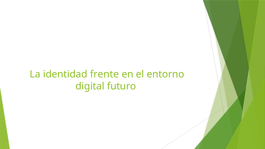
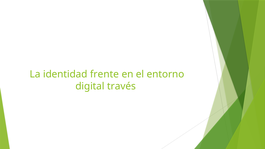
futuro: futuro -> través (122, 86)
